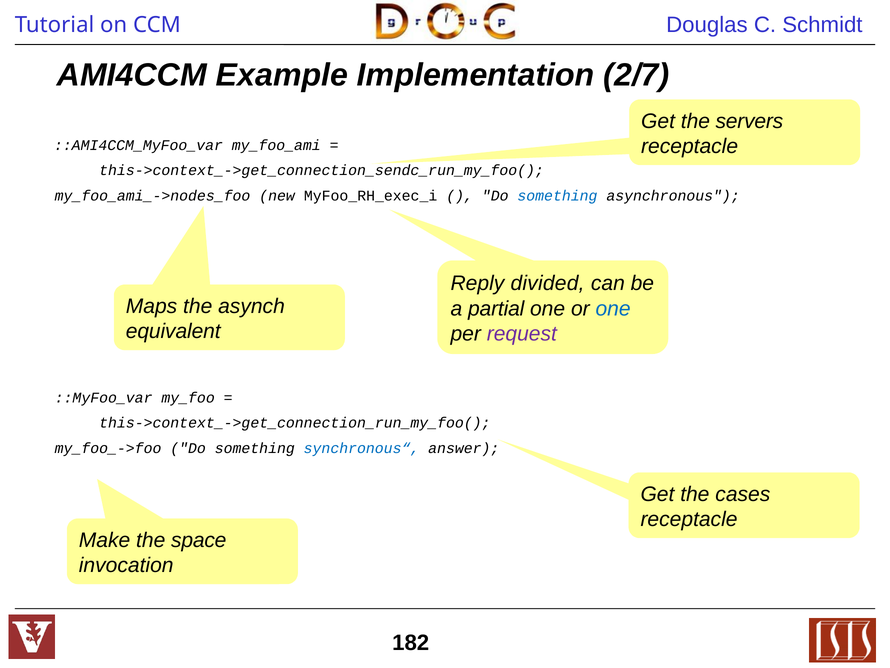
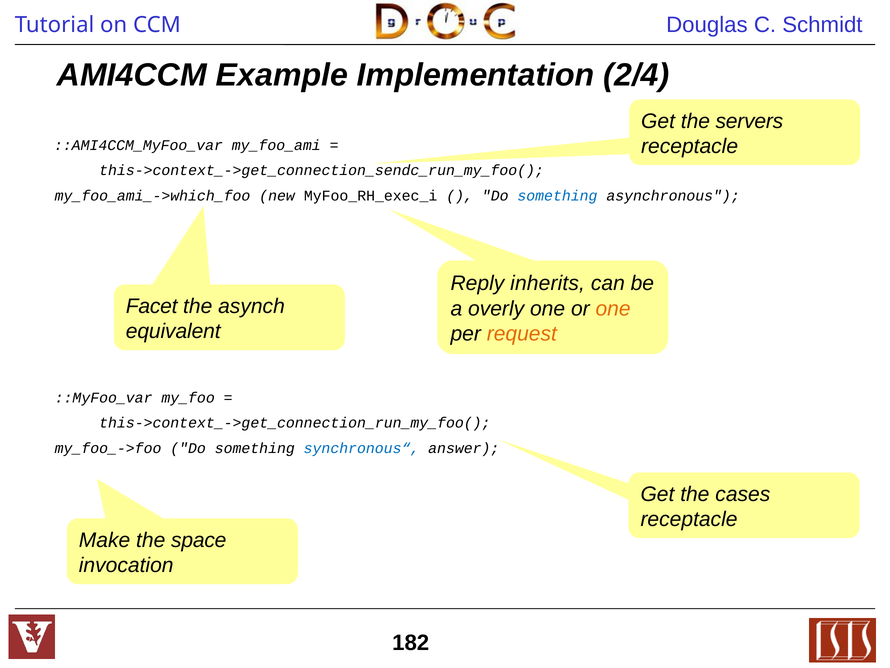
2/7: 2/7 -> 2/4 (636, 75)
my_foo_ami_->nodes_foo: my_foo_ami_->nodes_foo -> my_foo_ami_->which_foo (153, 195)
divided: divided -> inherits (548, 283)
Maps: Maps -> Facet (152, 306)
partial: partial -> overly (496, 308)
one colour: blue -> orange (613, 308)
request colour: purple -> orange (522, 334)
